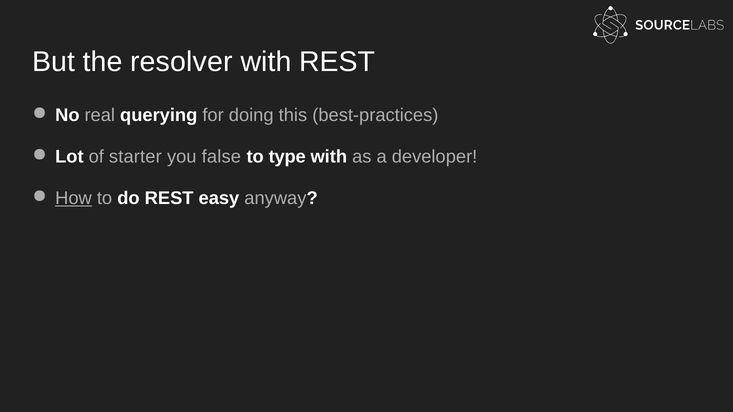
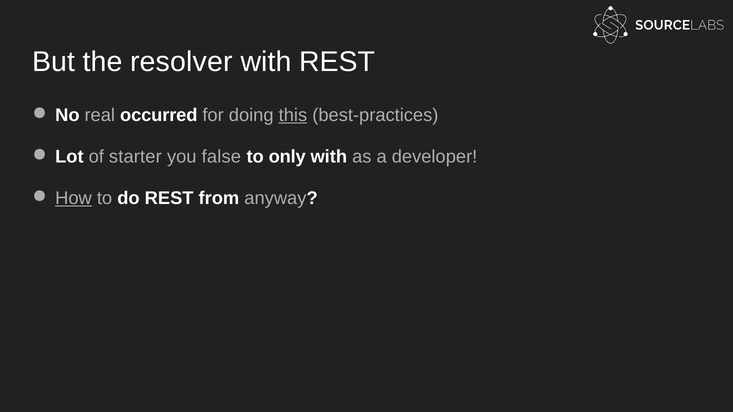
querying: querying -> occurred (159, 115)
this underline: none -> present (293, 115)
type: type -> only (287, 157)
easy: easy -> from (219, 198)
